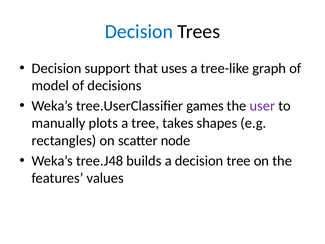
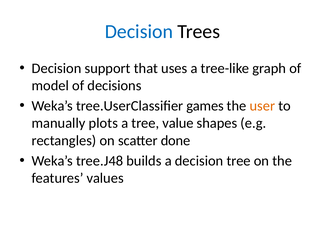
user colour: purple -> orange (262, 106)
takes: takes -> value (178, 123)
node: node -> done (176, 140)
